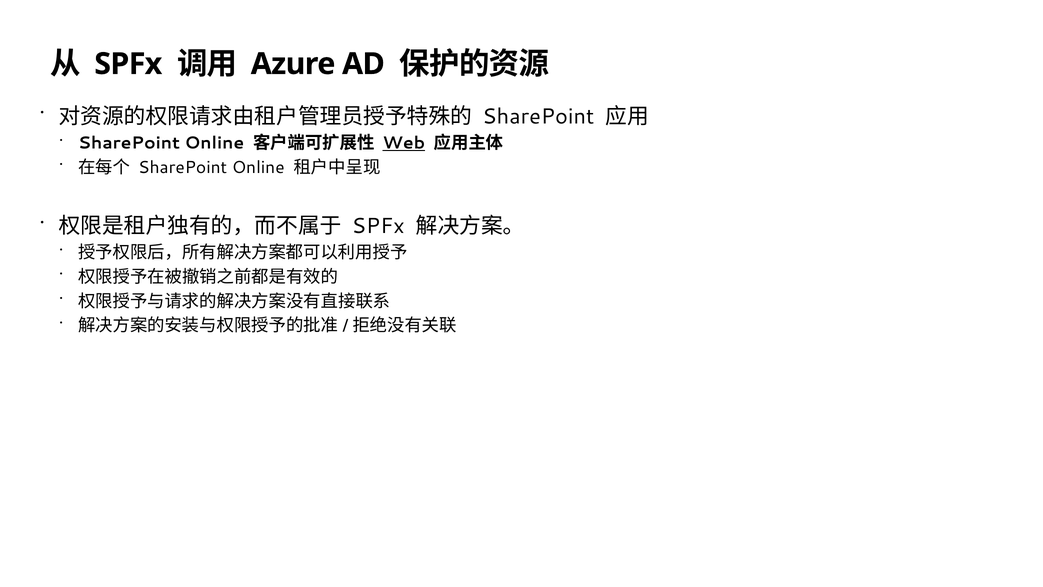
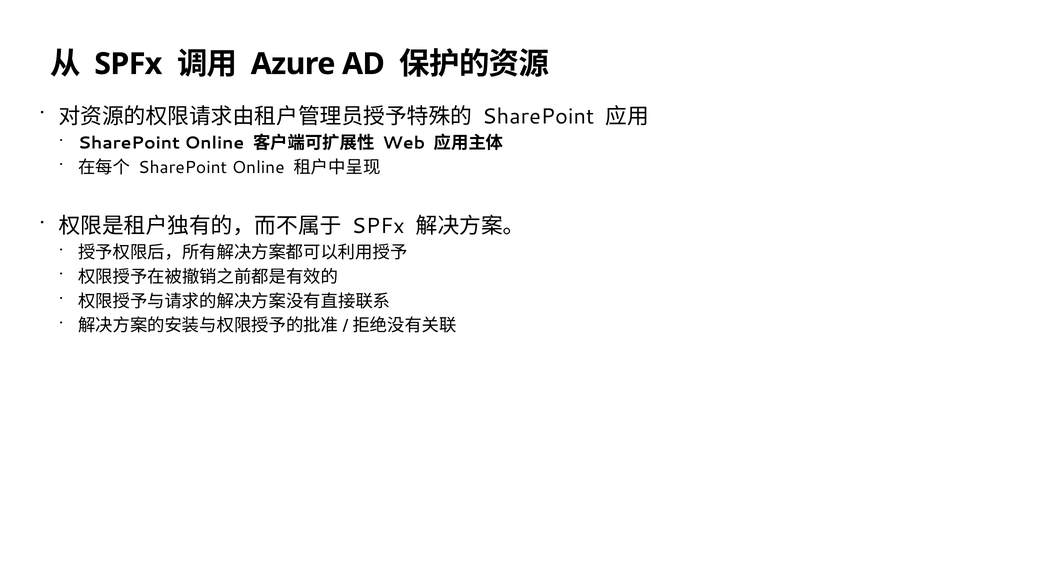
Web underline: present -> none (404, 143)
